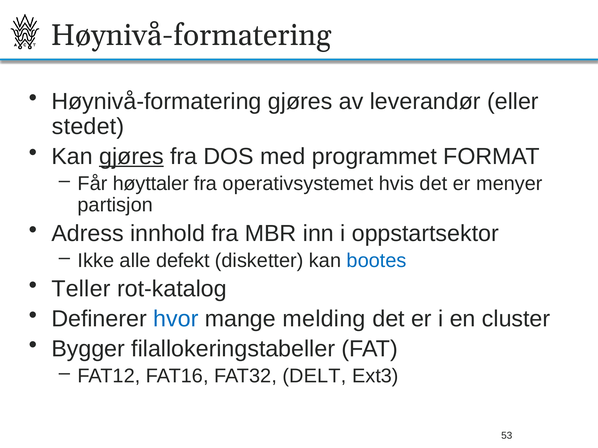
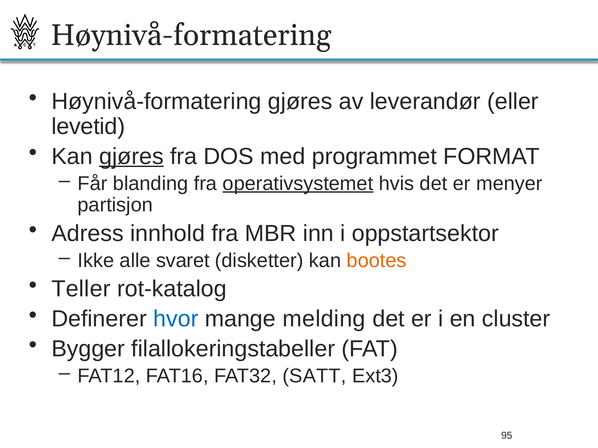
stedet: stedet -> levetid (88, 127)
høyttaler: høyttaler -> blanding (151, 184)
operativsystemet underline: none -> present (298, 184)
defekt: defekt -> svaret (183, 261)
bootes colour: blue -> orange (377, 261)
DELT: DELT -> SATT (314, 376)
53: 53 -> 95 (507, 436)
